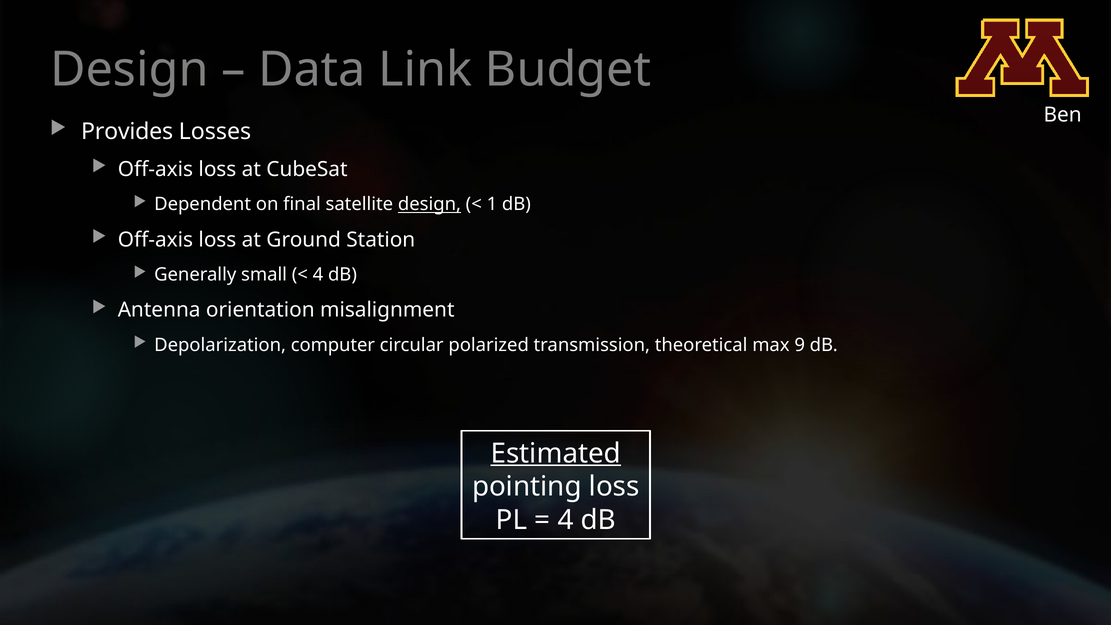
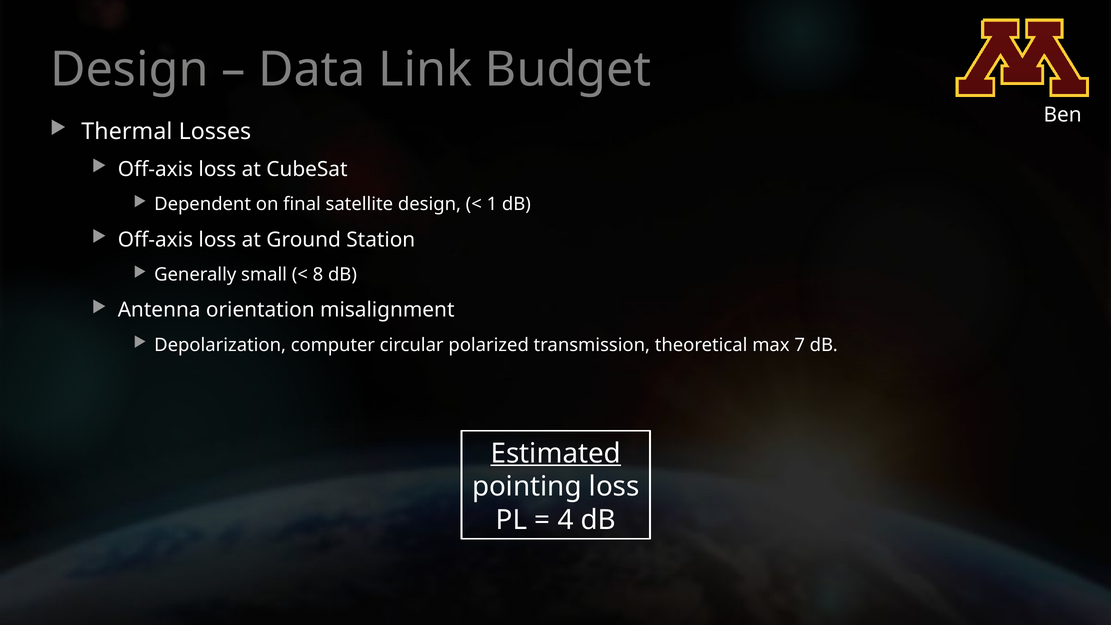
Provides: Provides -> Thermal (127, 132)
design underline: present -> none (429, 204)
4: 4 -> 8 (318, 275)
9: 9 -> 7 (800, 345)
